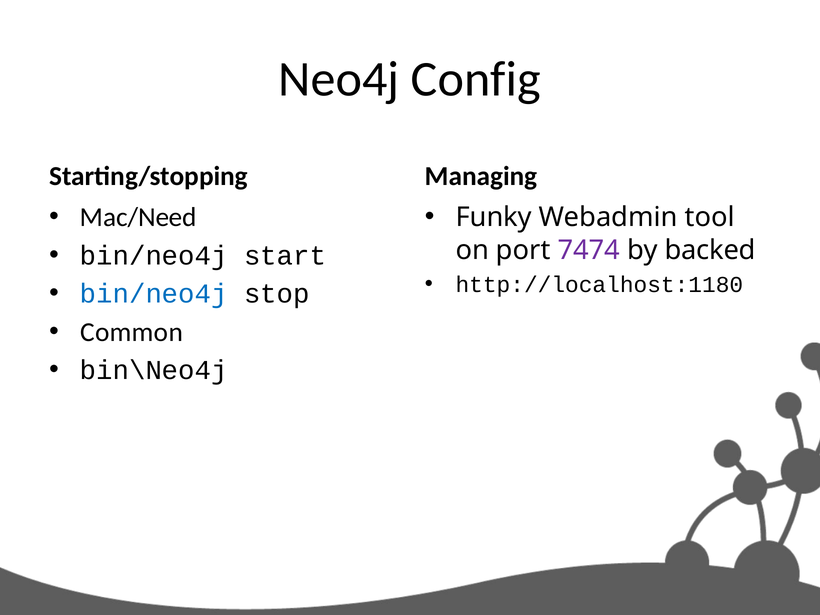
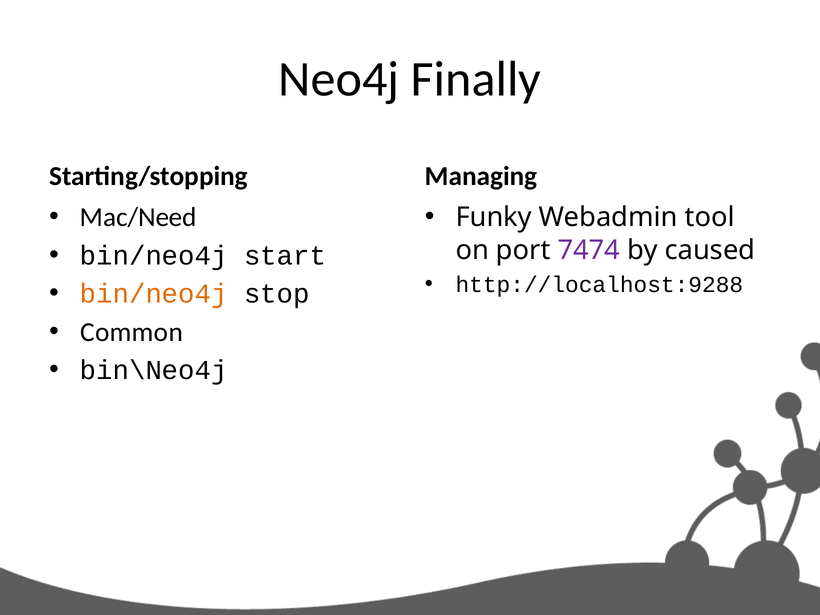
Config: Config -> Finally (476, 79)
backed: backed -> caused (710, 250)
http://localhost:1180: http://localhost:1180 -> http://localhost:9288 (599, 285)
bin/neo4j colour: blue -> orange (154, 294)
